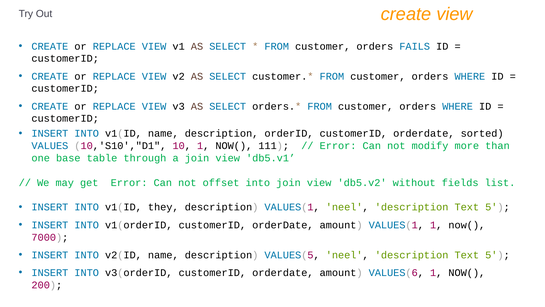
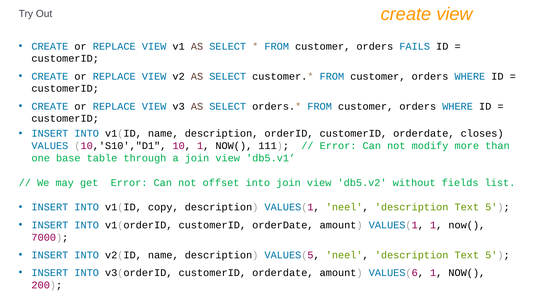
sorted: sorted -> closes (482, 133)
they: they -> copy (163, 207)
